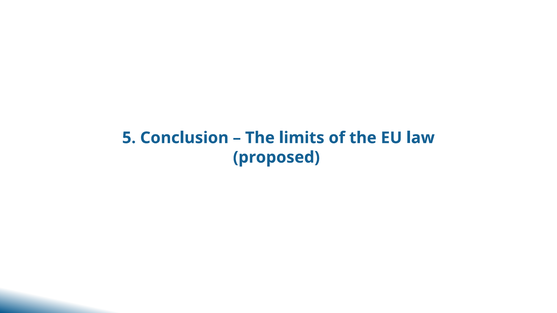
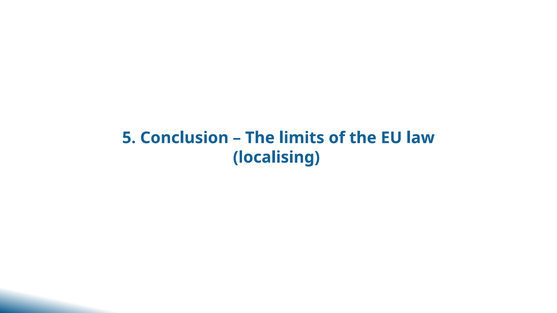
proposed: proposed -> localising (276, 157)
